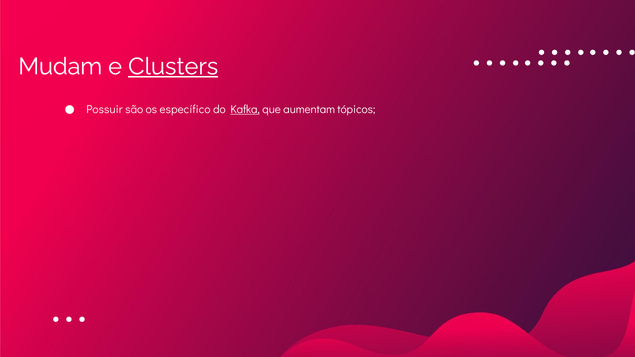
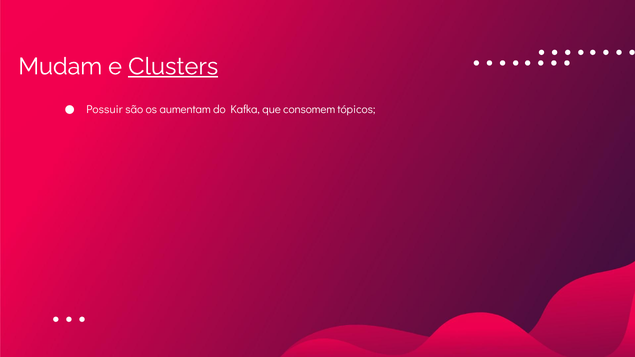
específico: específico -> aumentam (185, 109)
Kafka underline: present -> none (245, 109)
aumentam: aumentam -> consomem (309, 109)
